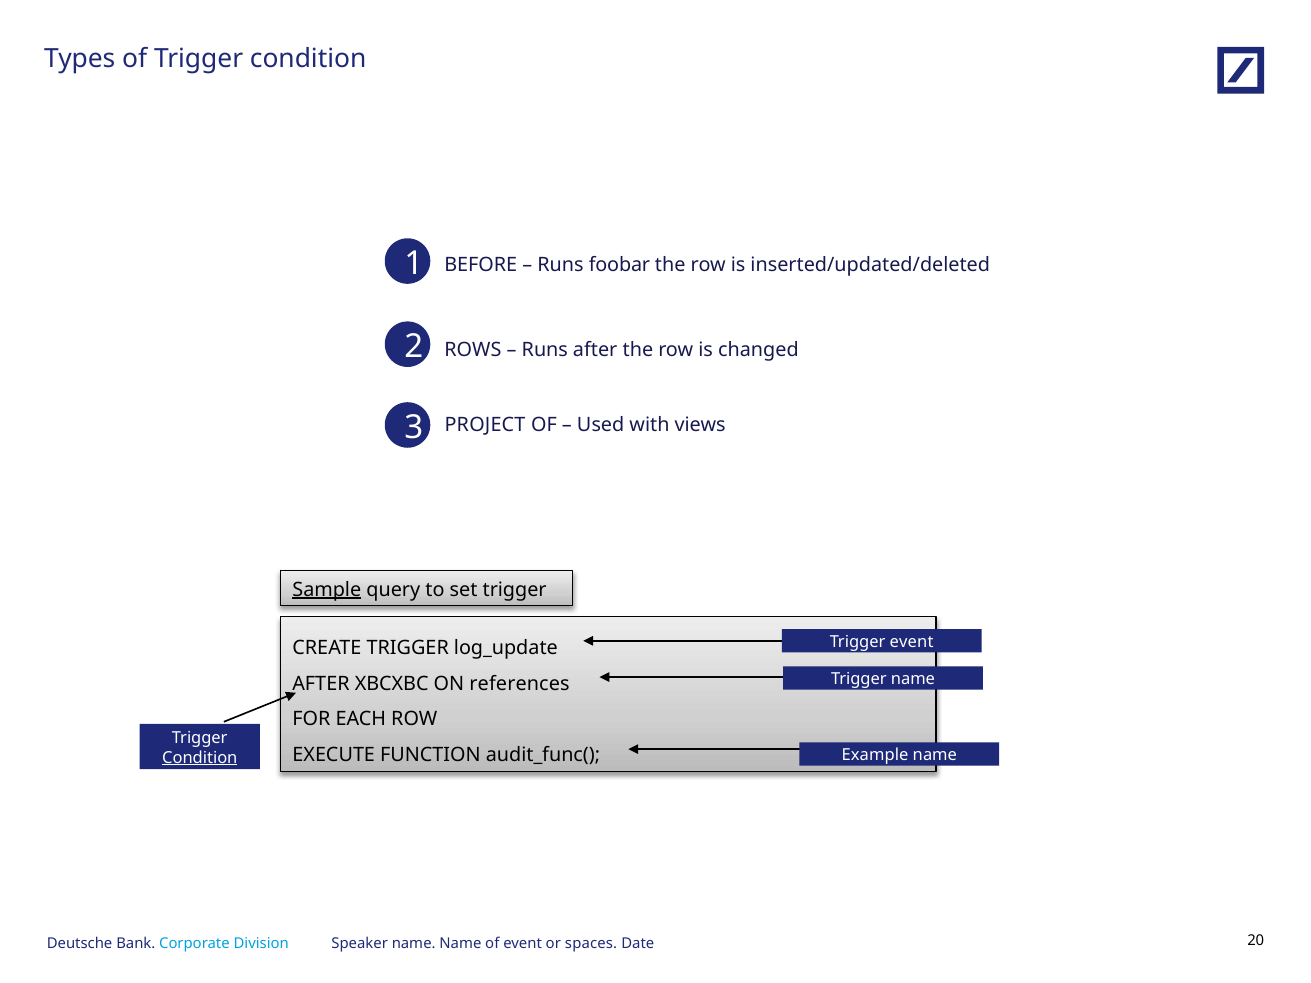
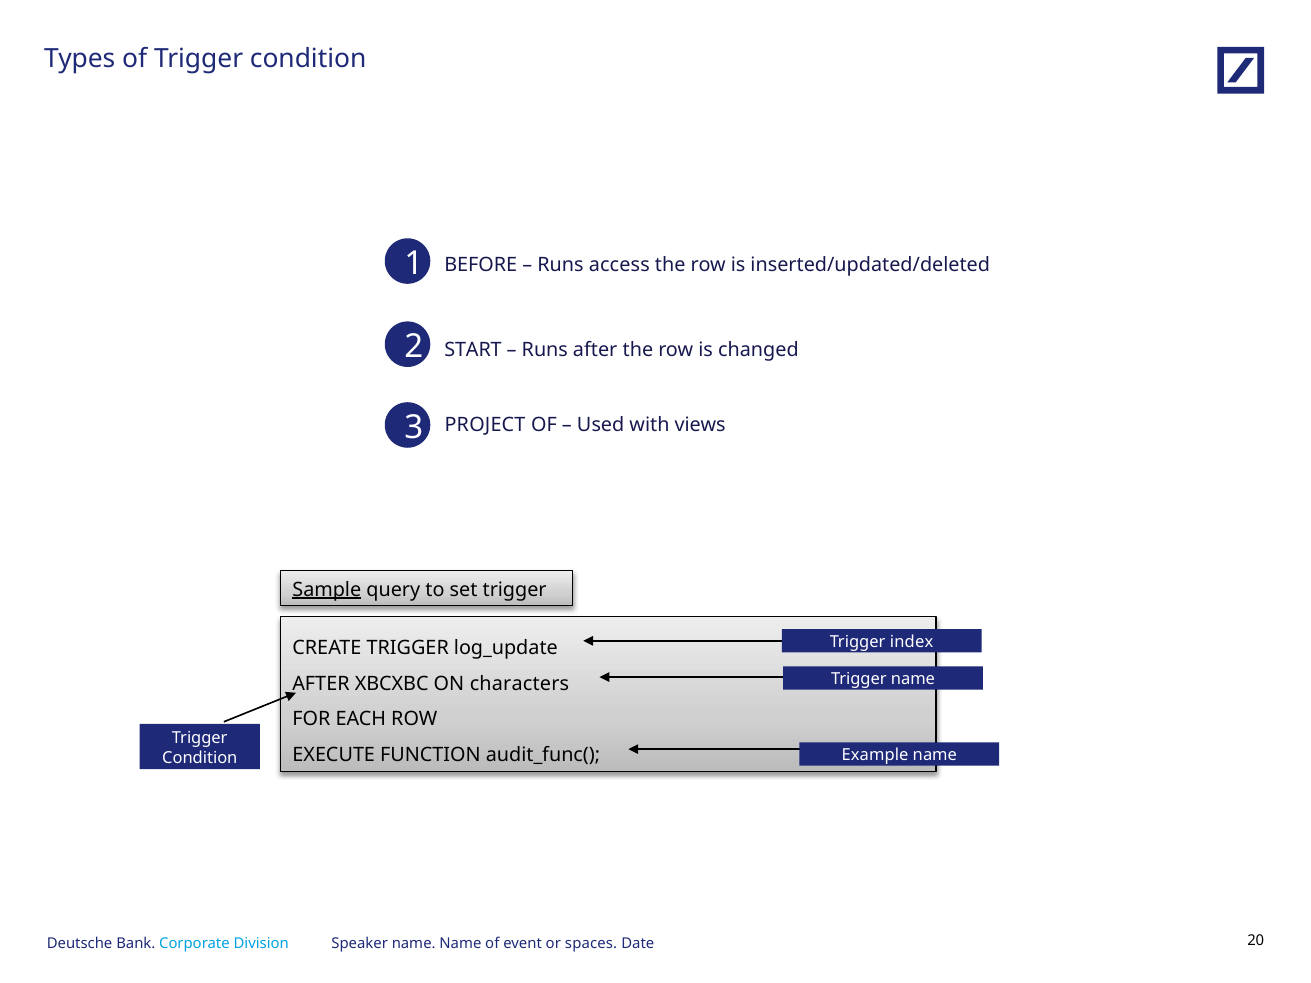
foobar: foobar -> access (619, 265)
ROWS: ROWS -> START (473, 350)
Trigger event: event -> index (912, 642)
references: references -> characters (519, 684)
Condition underline: present -> none (200, 758)
